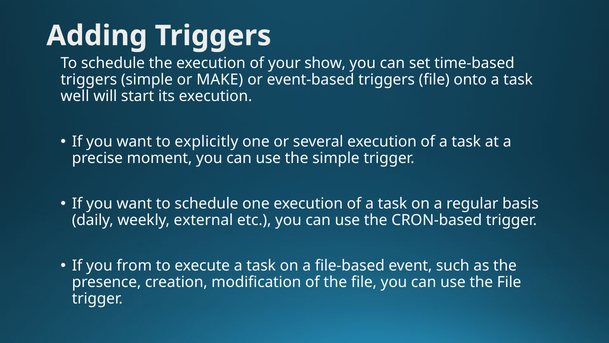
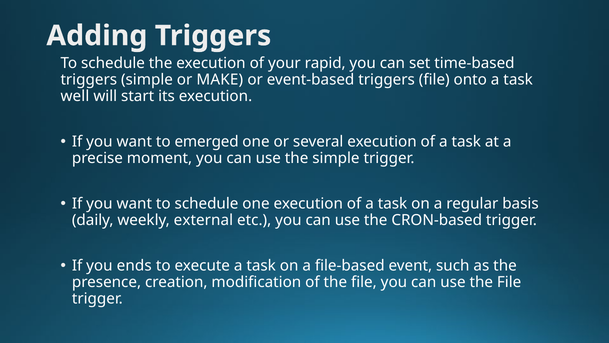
show: show -> rapid (325, 63)
explicitly: explicitly -> emerged (207, 142)
from: from -> ends (134, 266)
